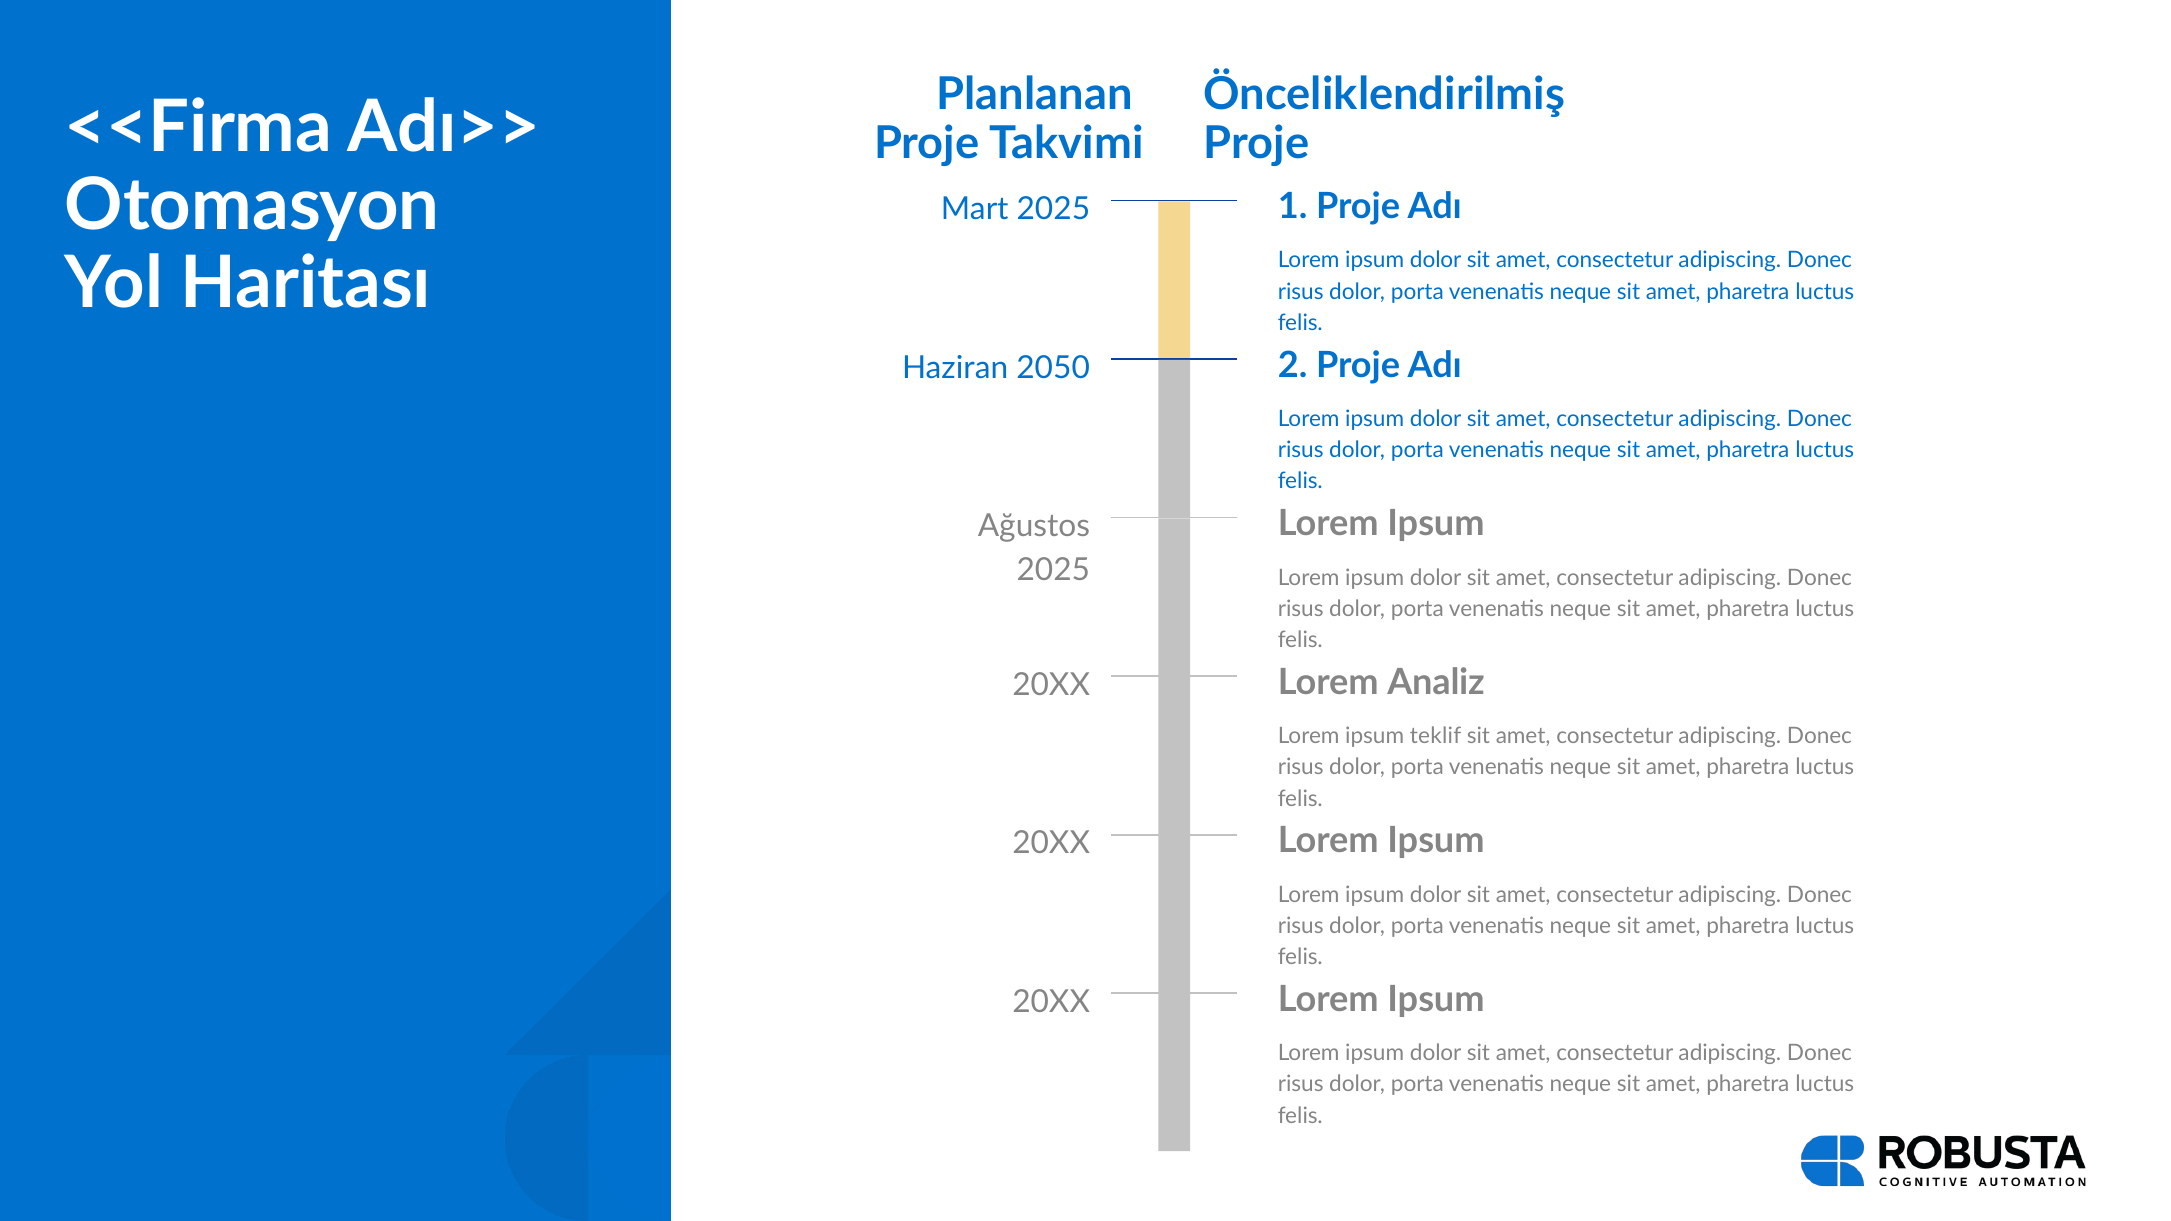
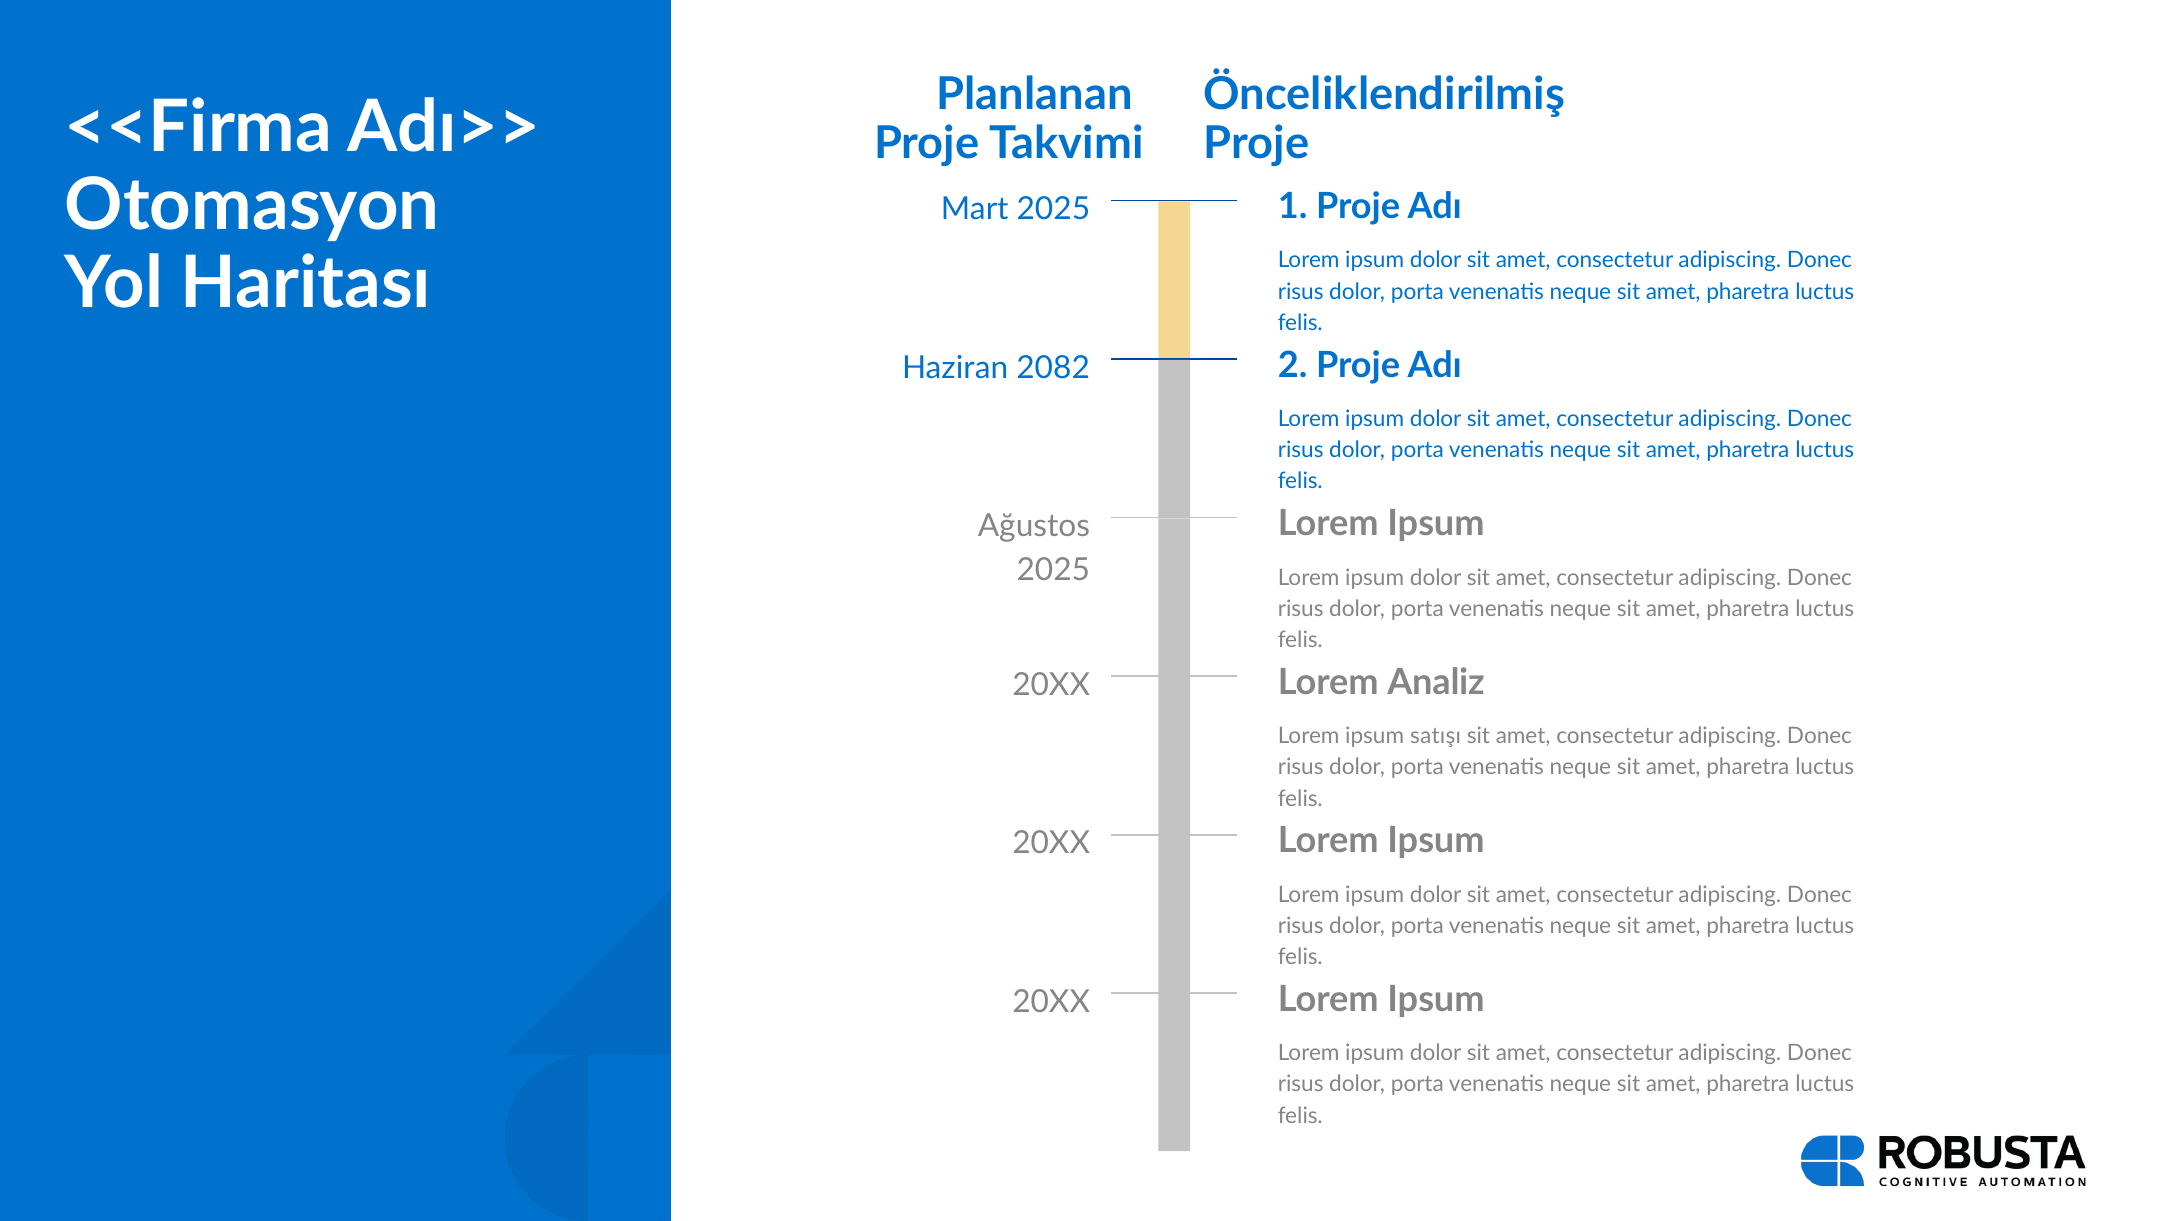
2050: 2050 -> 2082 (1053, 368)
teklif: teklif -> satışı (1436, 736)
